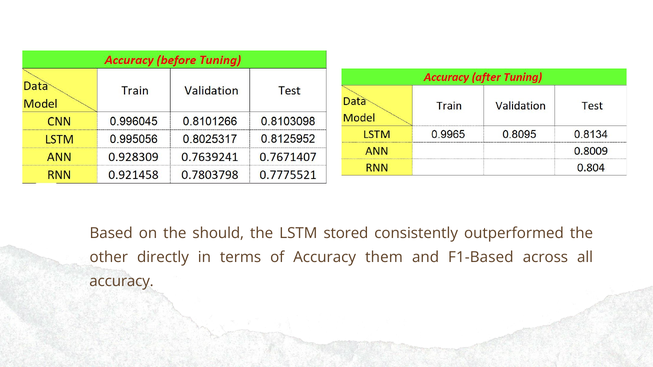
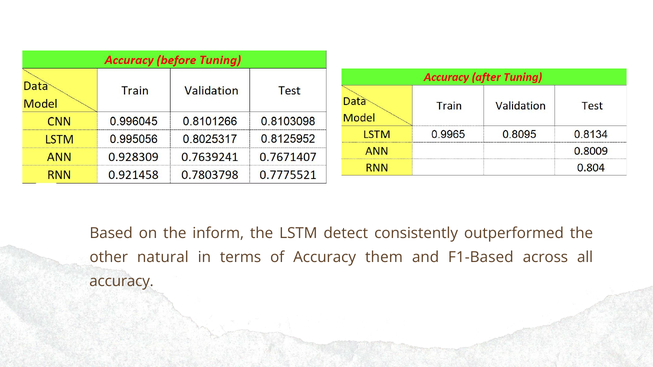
should: should -> inform (218, 233)
stored: stored -> detect (346, 233)
directly: directly -> natural (163, 257)
